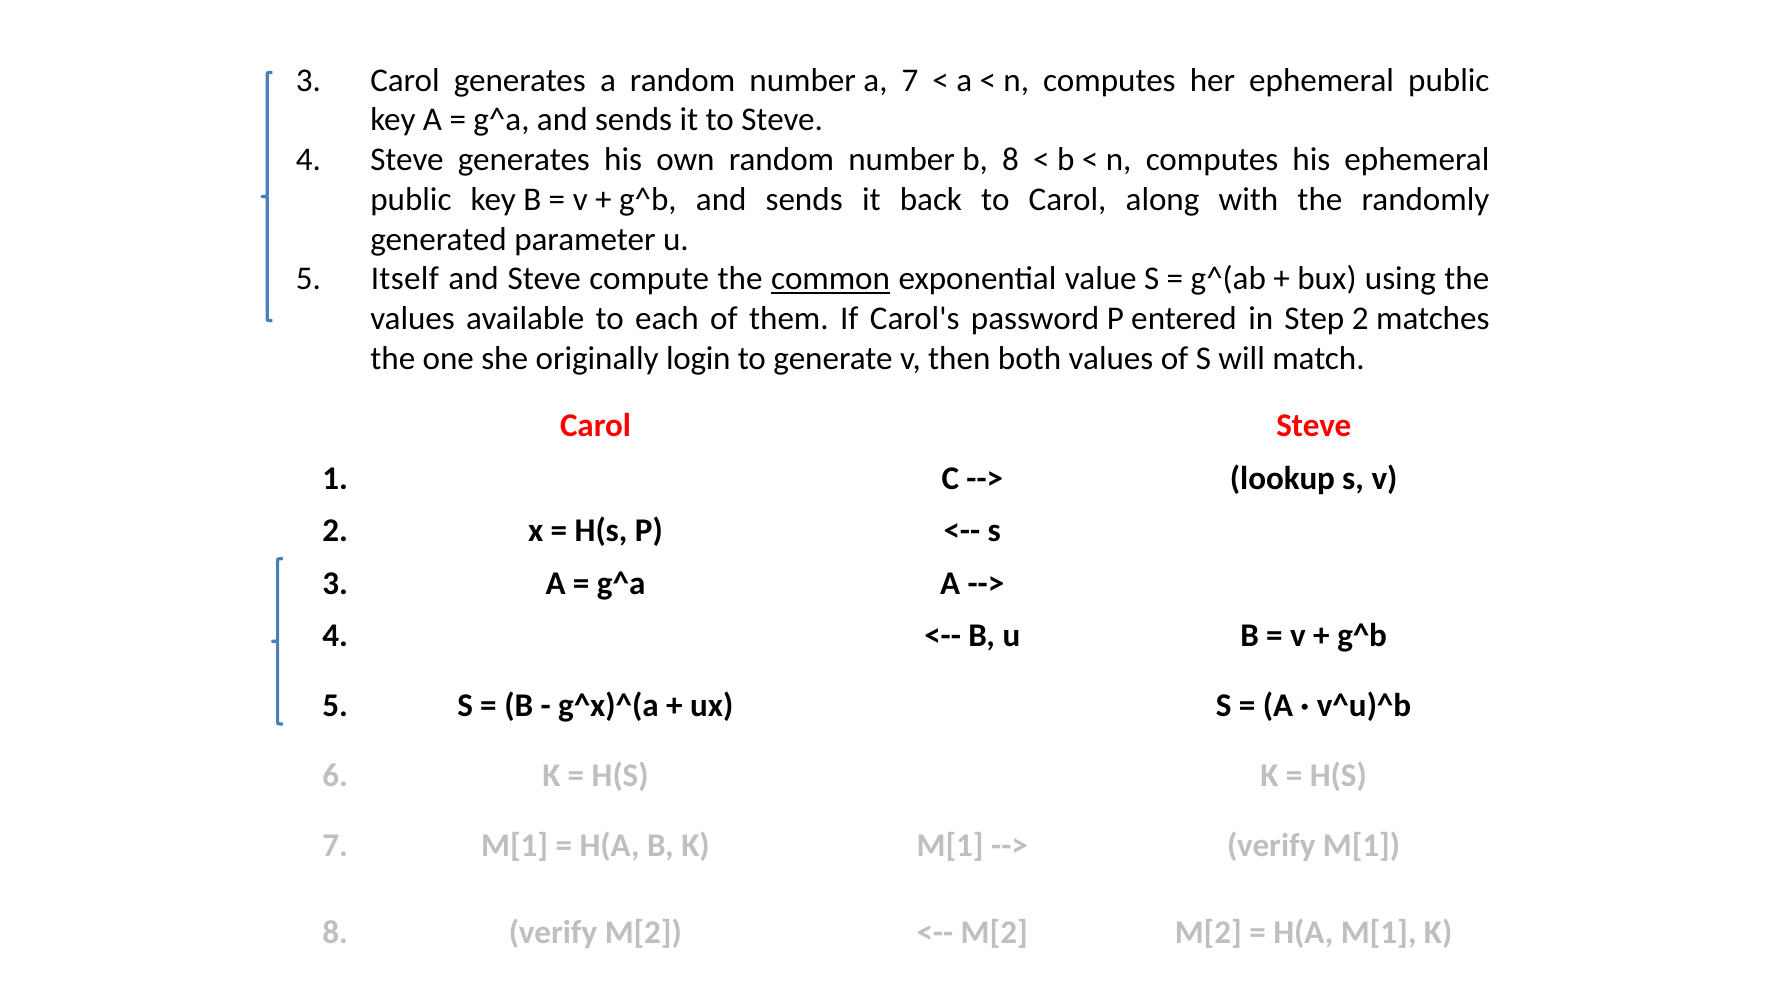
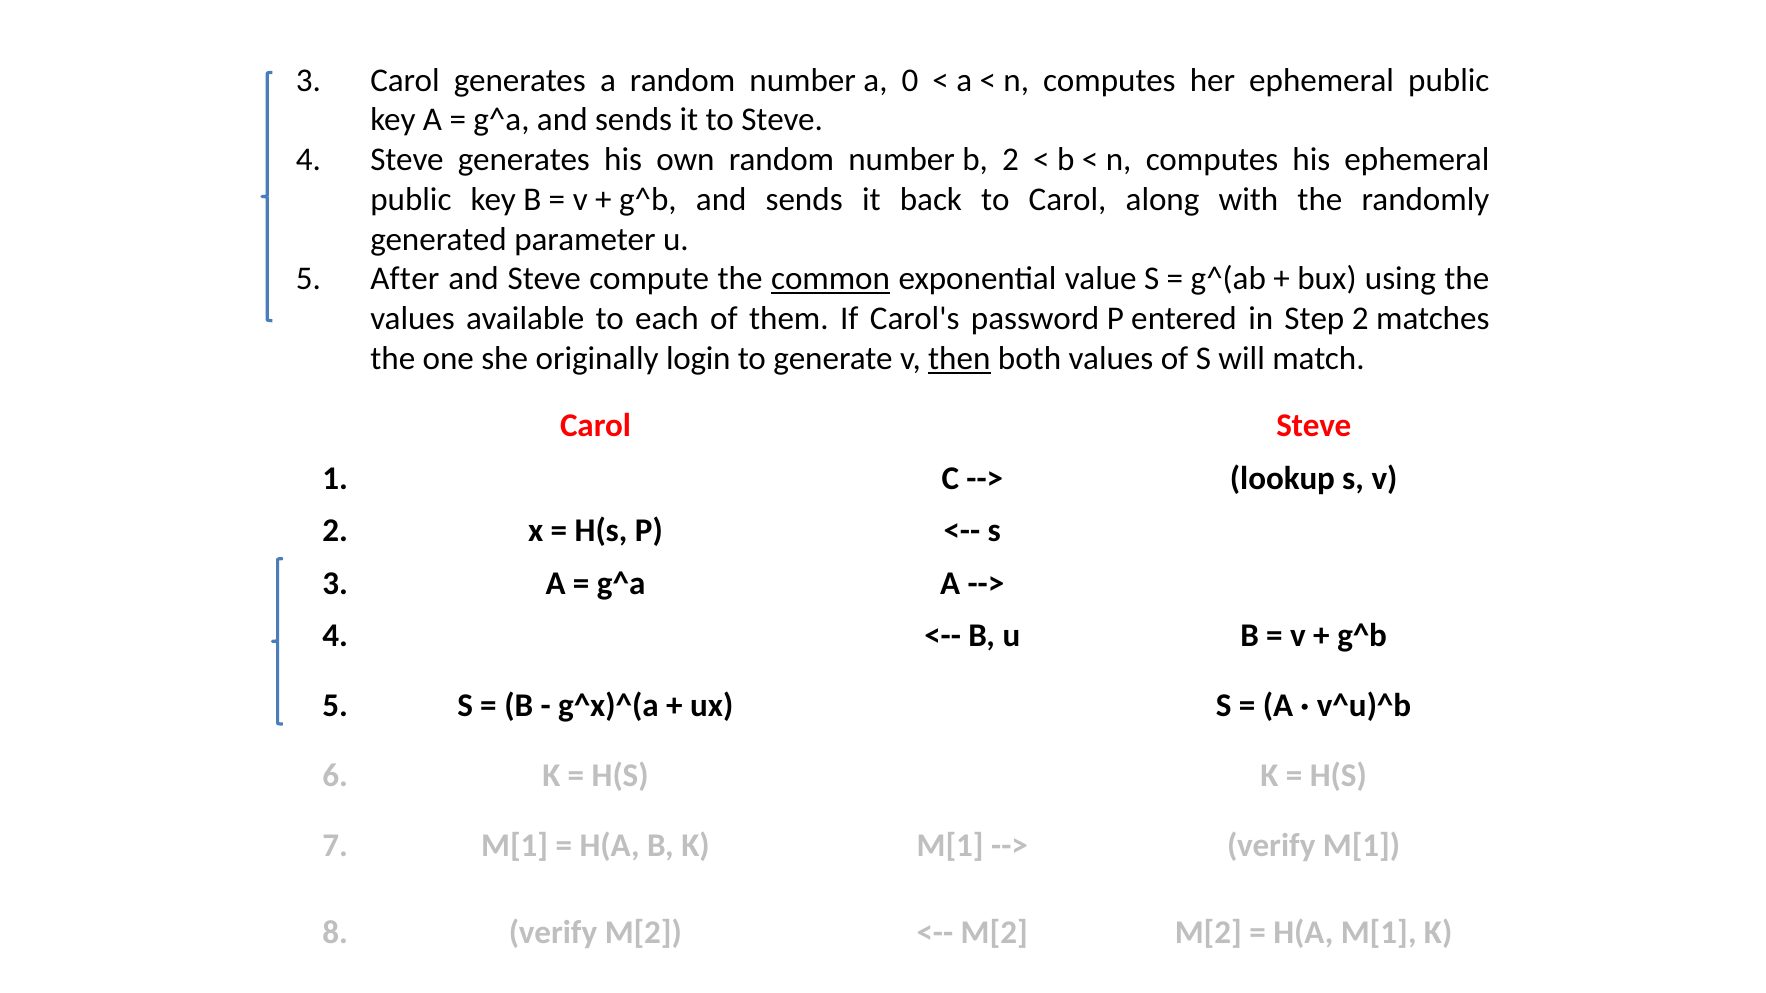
a 7: 7 -> 0 (910, 80)
b 8: 8 -> 2 (1011, 160)
Itself: Itself -> After (405, 279)
then underline: none -> present (959, 359)
